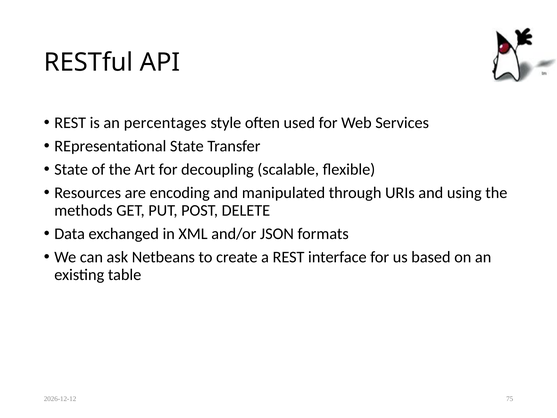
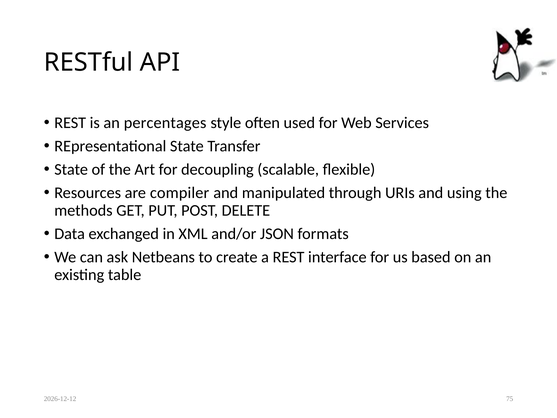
encoding: encoding -> compiler (180, 193)
